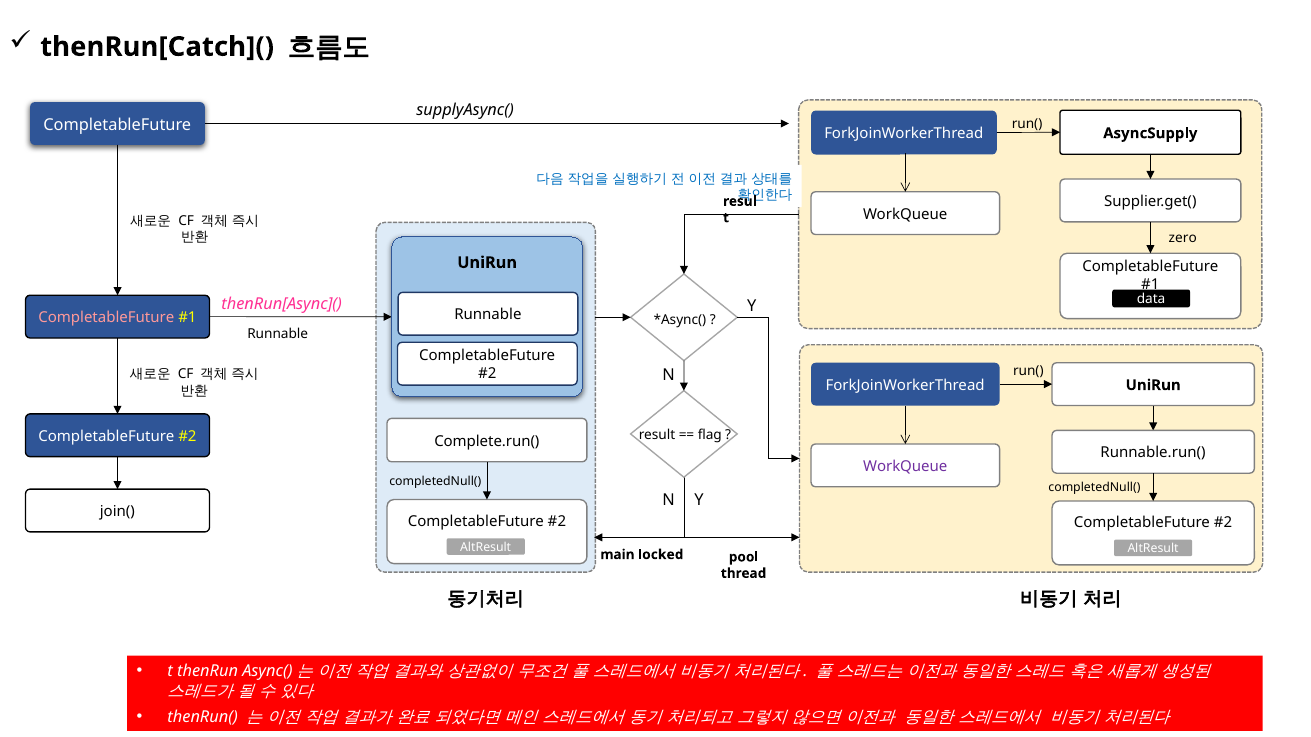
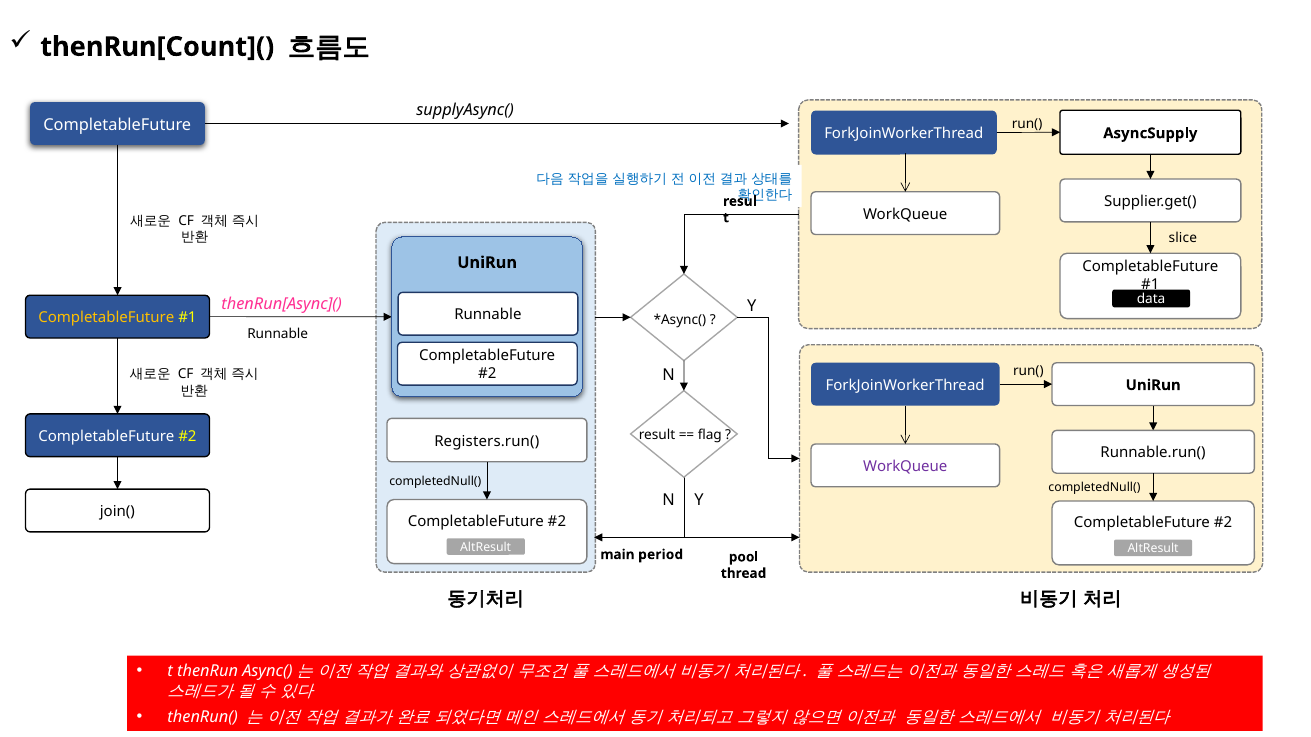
thenRun[Catch](: thenRun[Catch]( -> thenRun[Count]( (157, 47)
zero: zero -> slice (1183, 238)
CompletableFuture colour: pink -> yellow (106, 318)
Complete.run(: Complete.run( -> Registers.run( (487, 441)
locked: locked -> period (661, 555)
